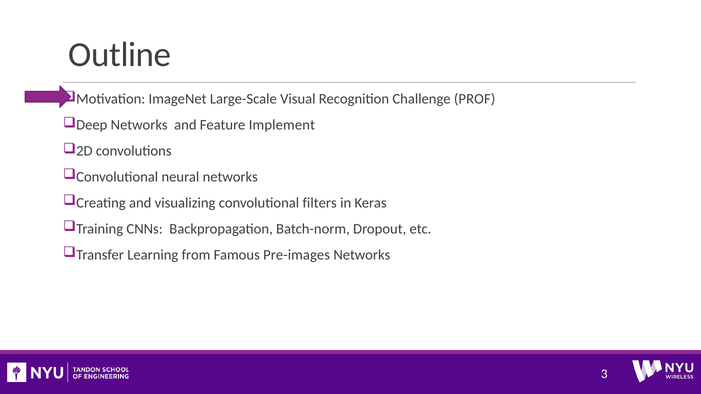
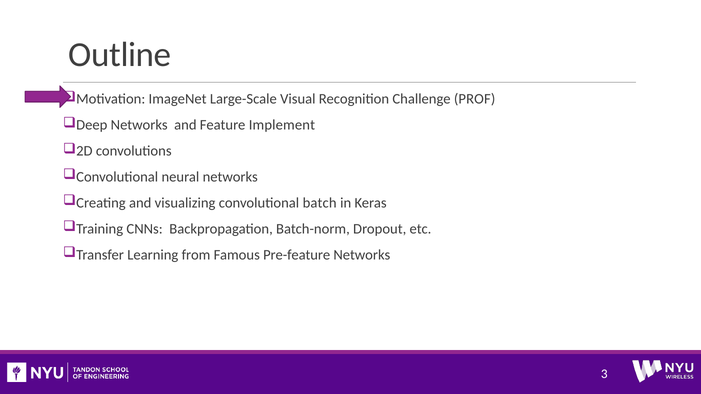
filters: filters -> batch (320, 203)
Pre-images: Pre-images -> Pre-feature (297, 255)
